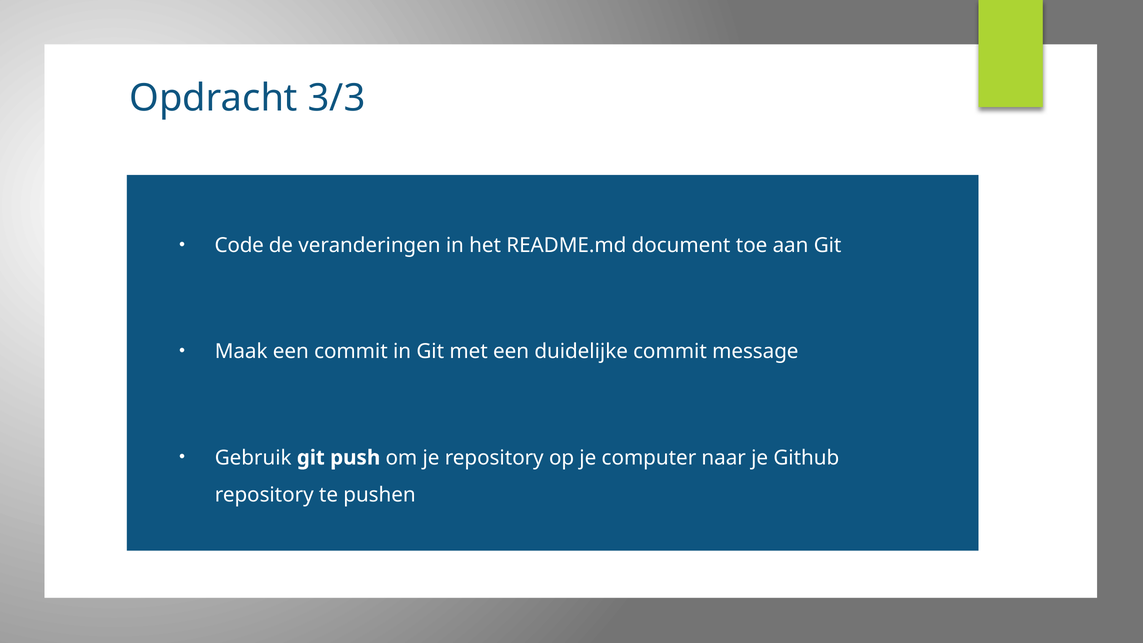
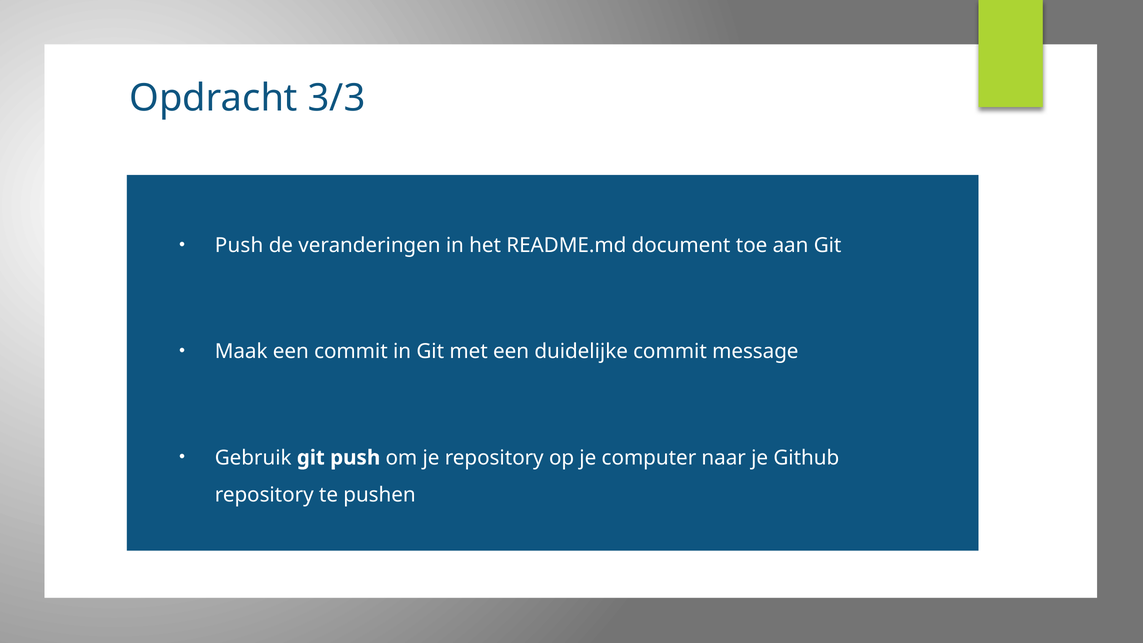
Code: Code -> Push (239, 245)
